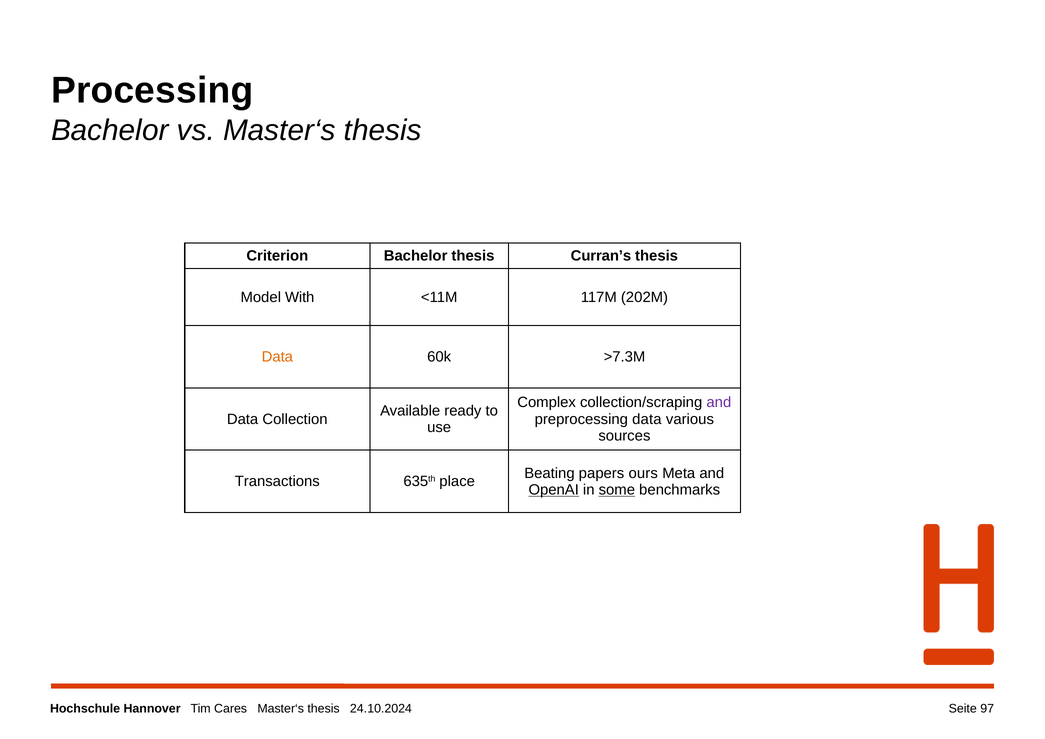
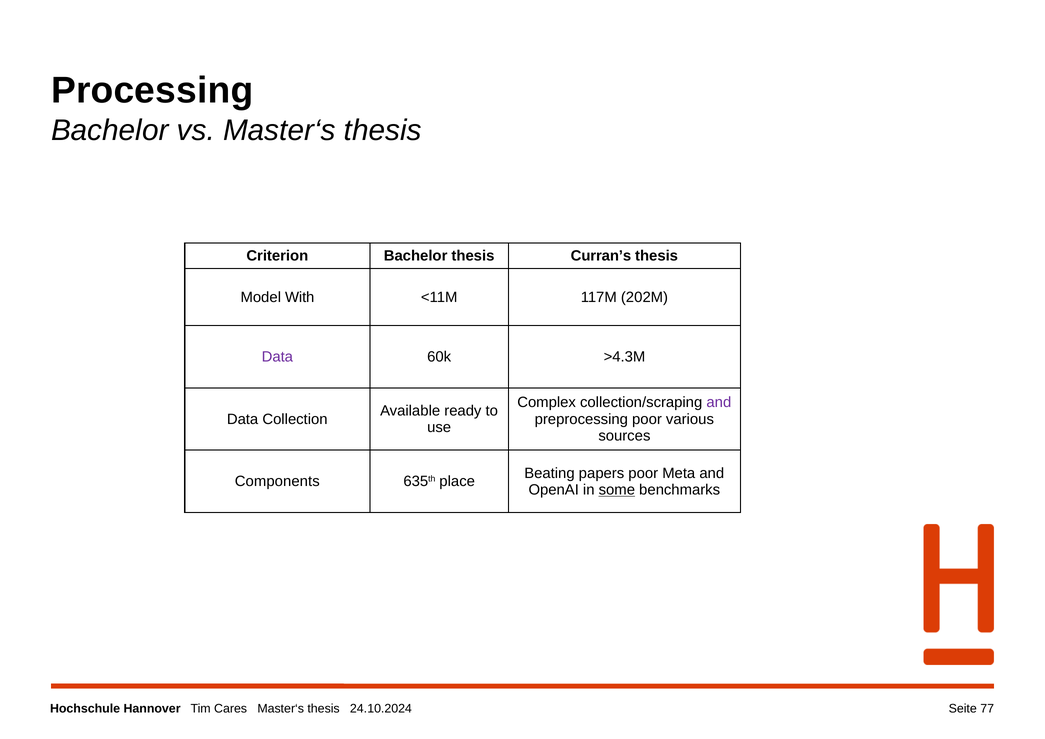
Data colour: orange -> purple (277, 357)
>7.3M: >7.3M -> >4.3M (625, 357)
preprocessing data: data -> poor (647, 419)
papers ours: ours -> poor (643, 473)
Transactions: Transactions -> Components (277, 482)
OpenAI underline: present -> none (554, 490)
97: 97 -> 77 (987, 709)
